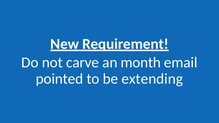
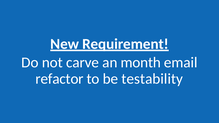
pointed: pointed -> refactor (60, 79)
extending: extending -> testability (152, 79)
